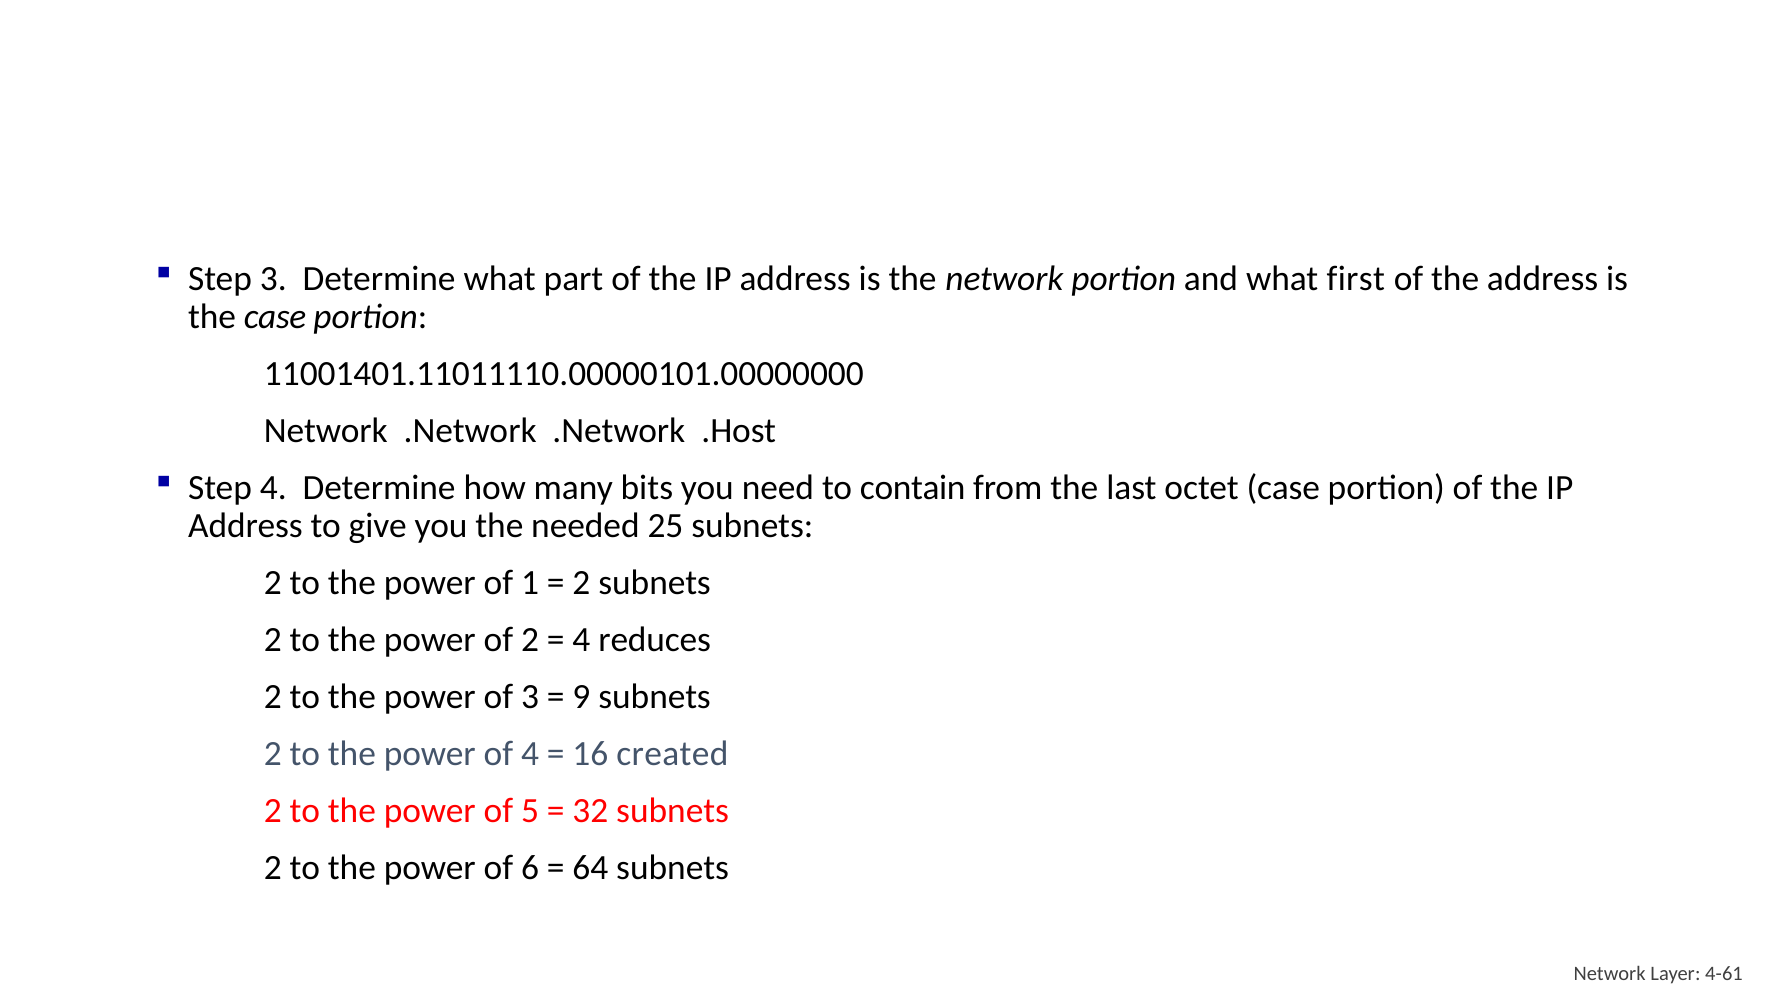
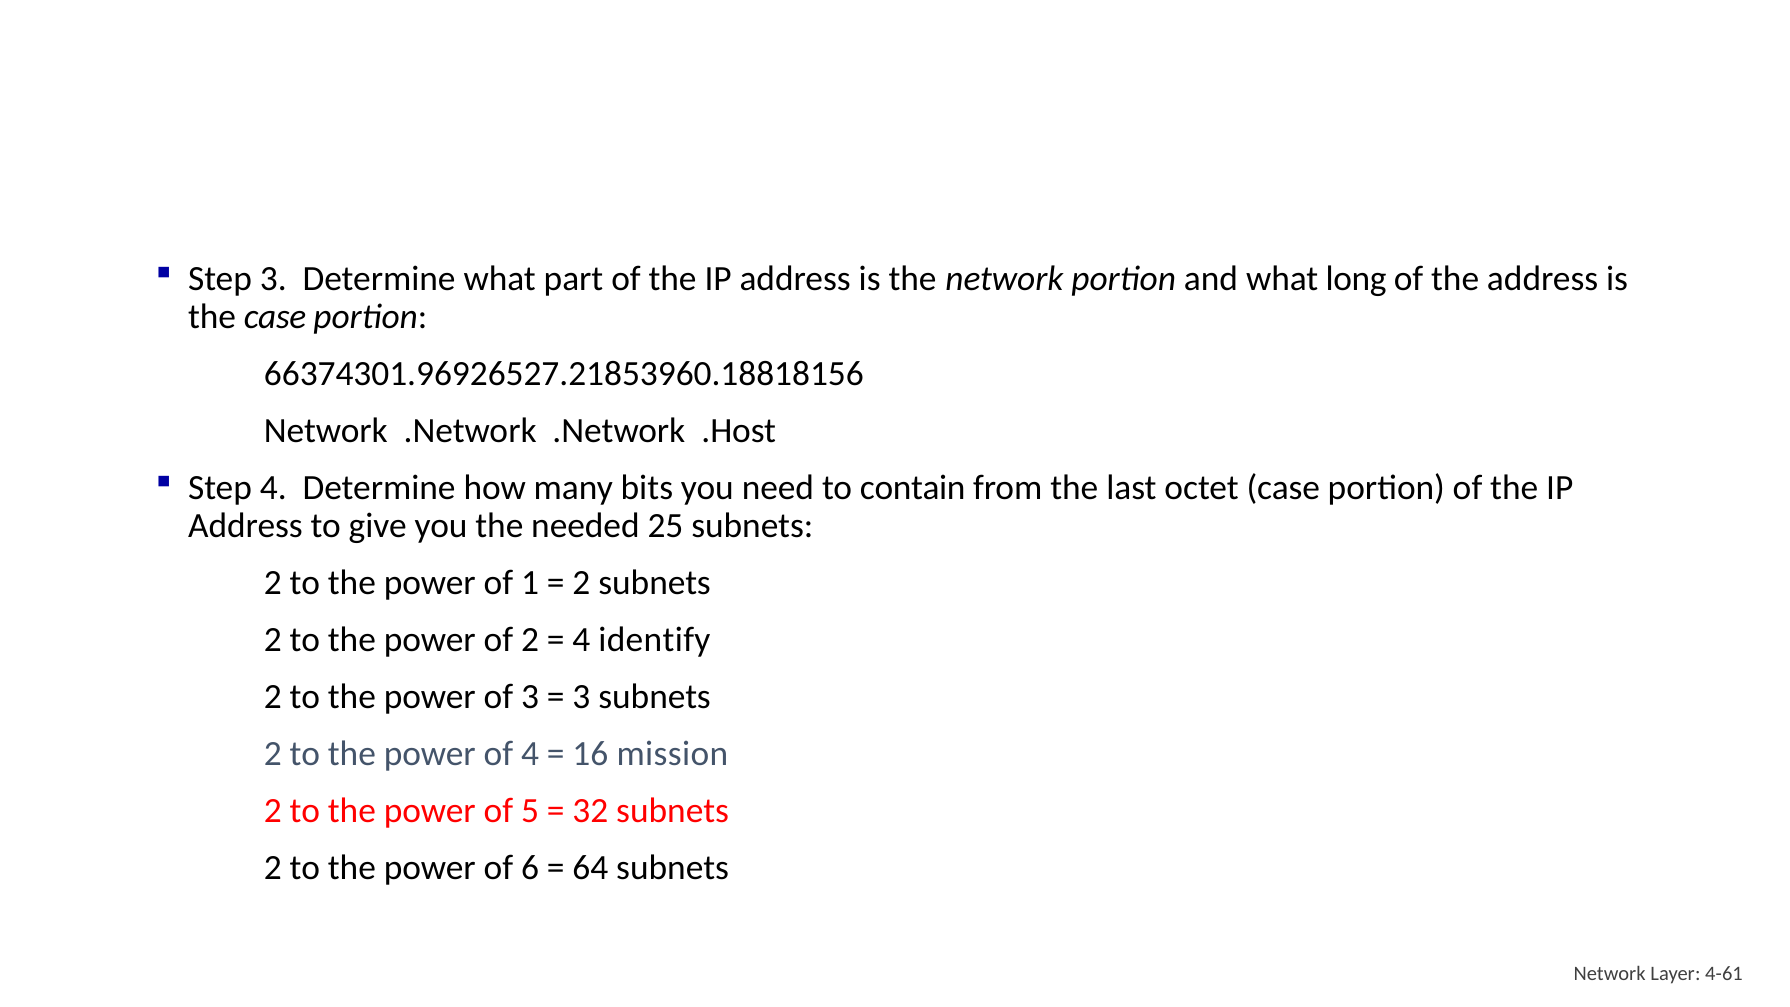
first: first -> long (1356, 279)
11001401.11011110.00000101.00000000: 11001401.11011110.00000101.00000000 -> 66374301.96926527.21853960.18818156 (564, 374)
reduces: reduces -> identify (654, 640)
9: 9 -> 3 (581, 697)
created: created -> mission (672, 754)
